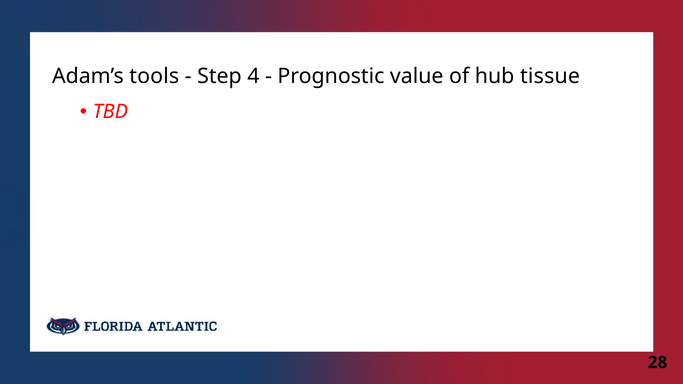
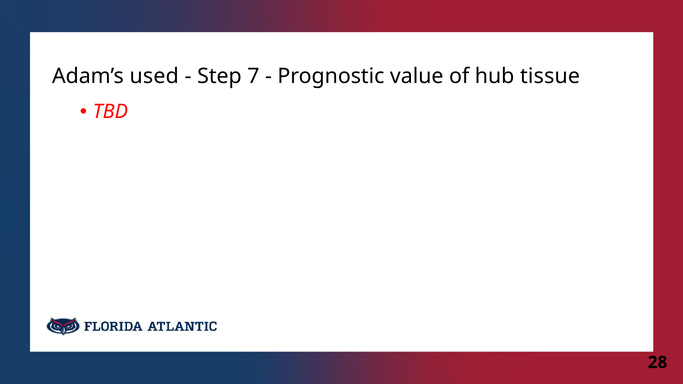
tools: tools -> used (154, 76)
4: 4 -> 7 (253, 76)
